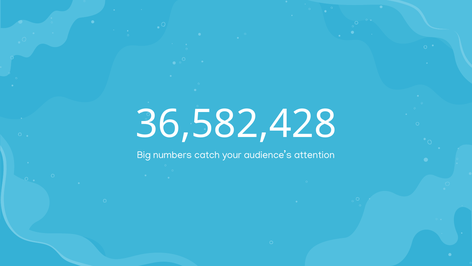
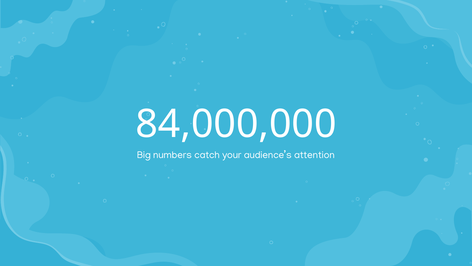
36,582,428: 36,582,428 -> 84,000,000 (236, 124)
